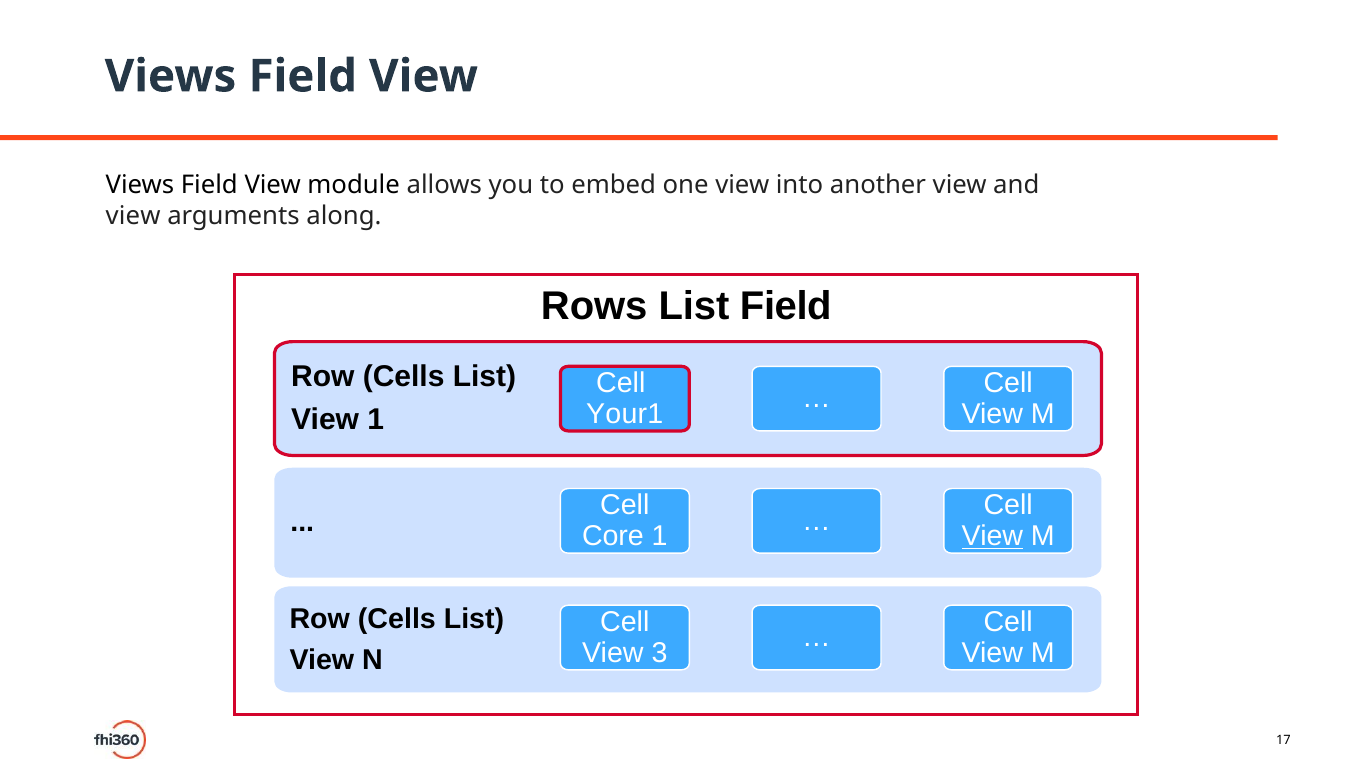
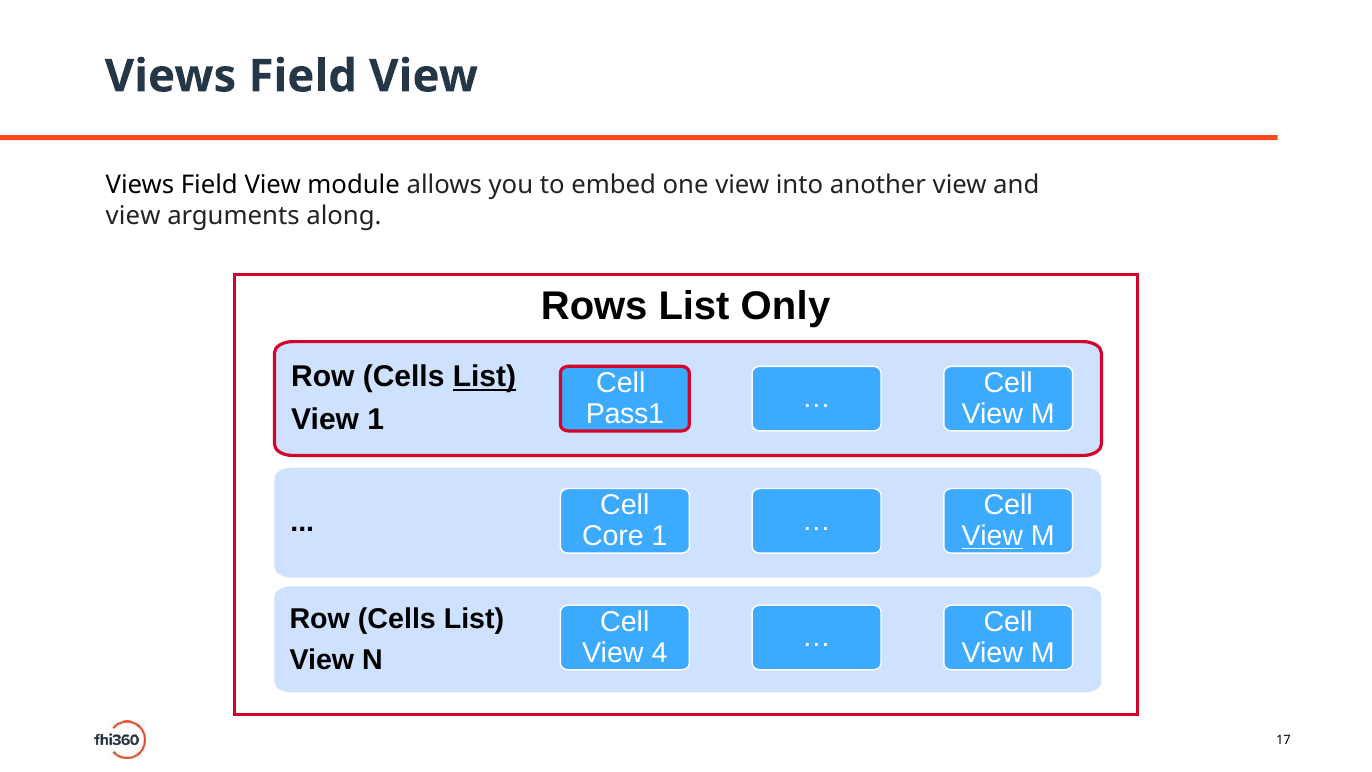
List Field: Field -> Only (785, 306)
List underline: none -> present (484, 377)
Your1: Your1 -> Pass1 (625, 414)
3: 3 -> 4 (660, 653)
